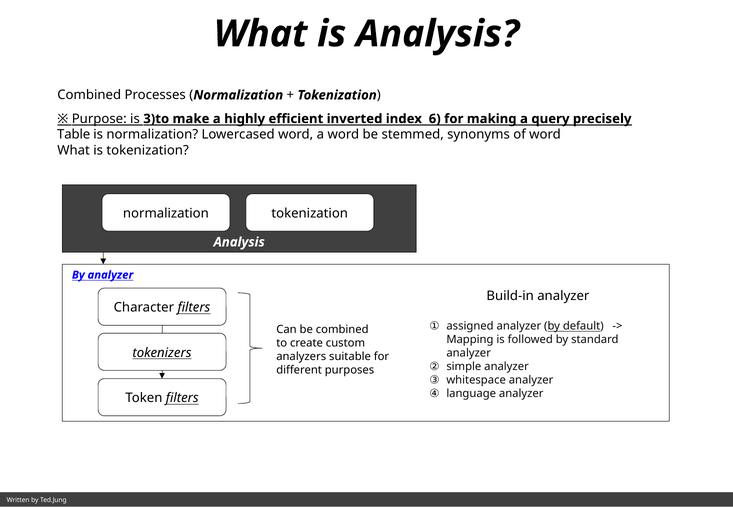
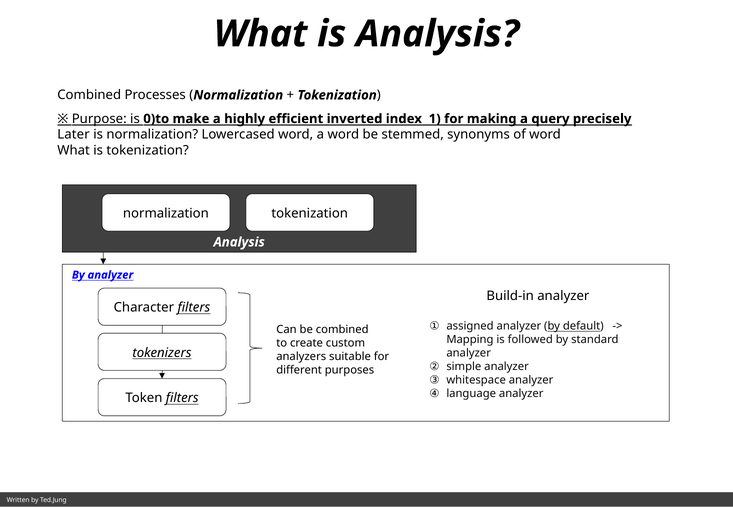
3)to: 3)to -> 0)to (156, 119)
6: 6 -> 1 (435, 119)
Table: Table -> Later (74, 135)
